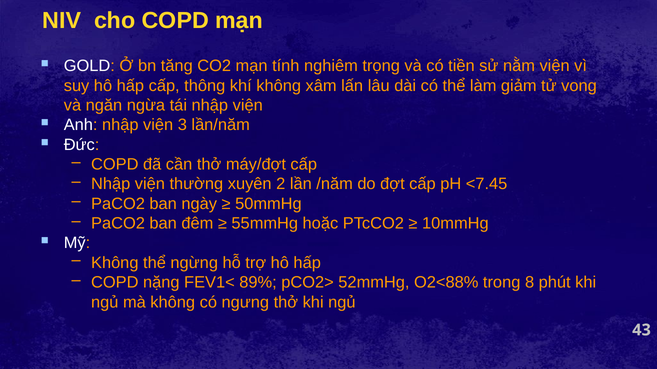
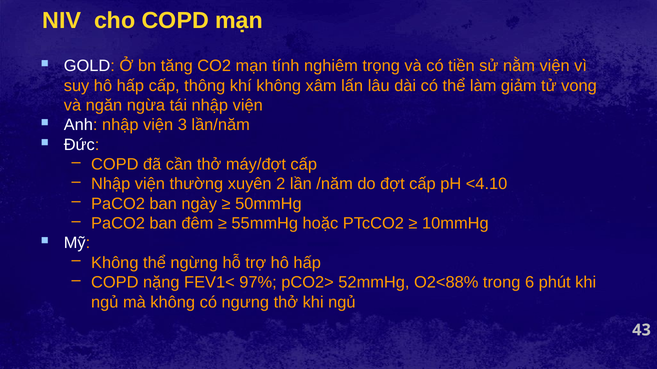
<7.45: <7.45 -> <4.10 (487, 184)
89%: 89% -> 97% (258, 283)
8: 8 -> 6 (530, 283)
